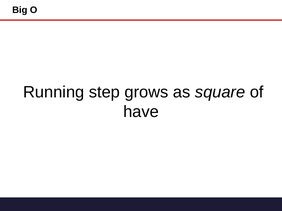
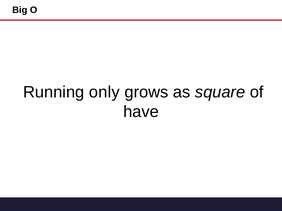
step: step -> only (104, 92)
